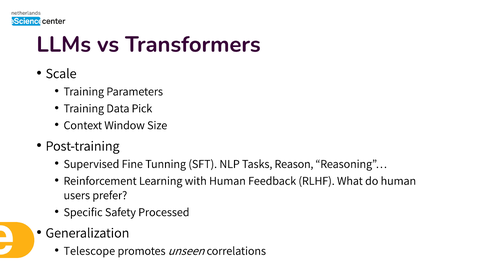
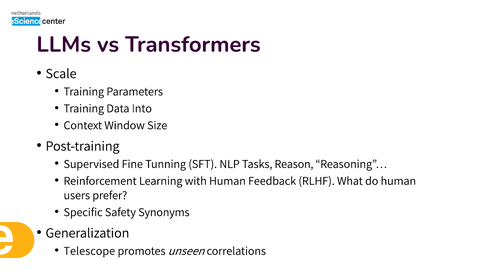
Pick: Pick -> Into (142, 108)
Processed: Processed -> Synonyms (164, 212)
